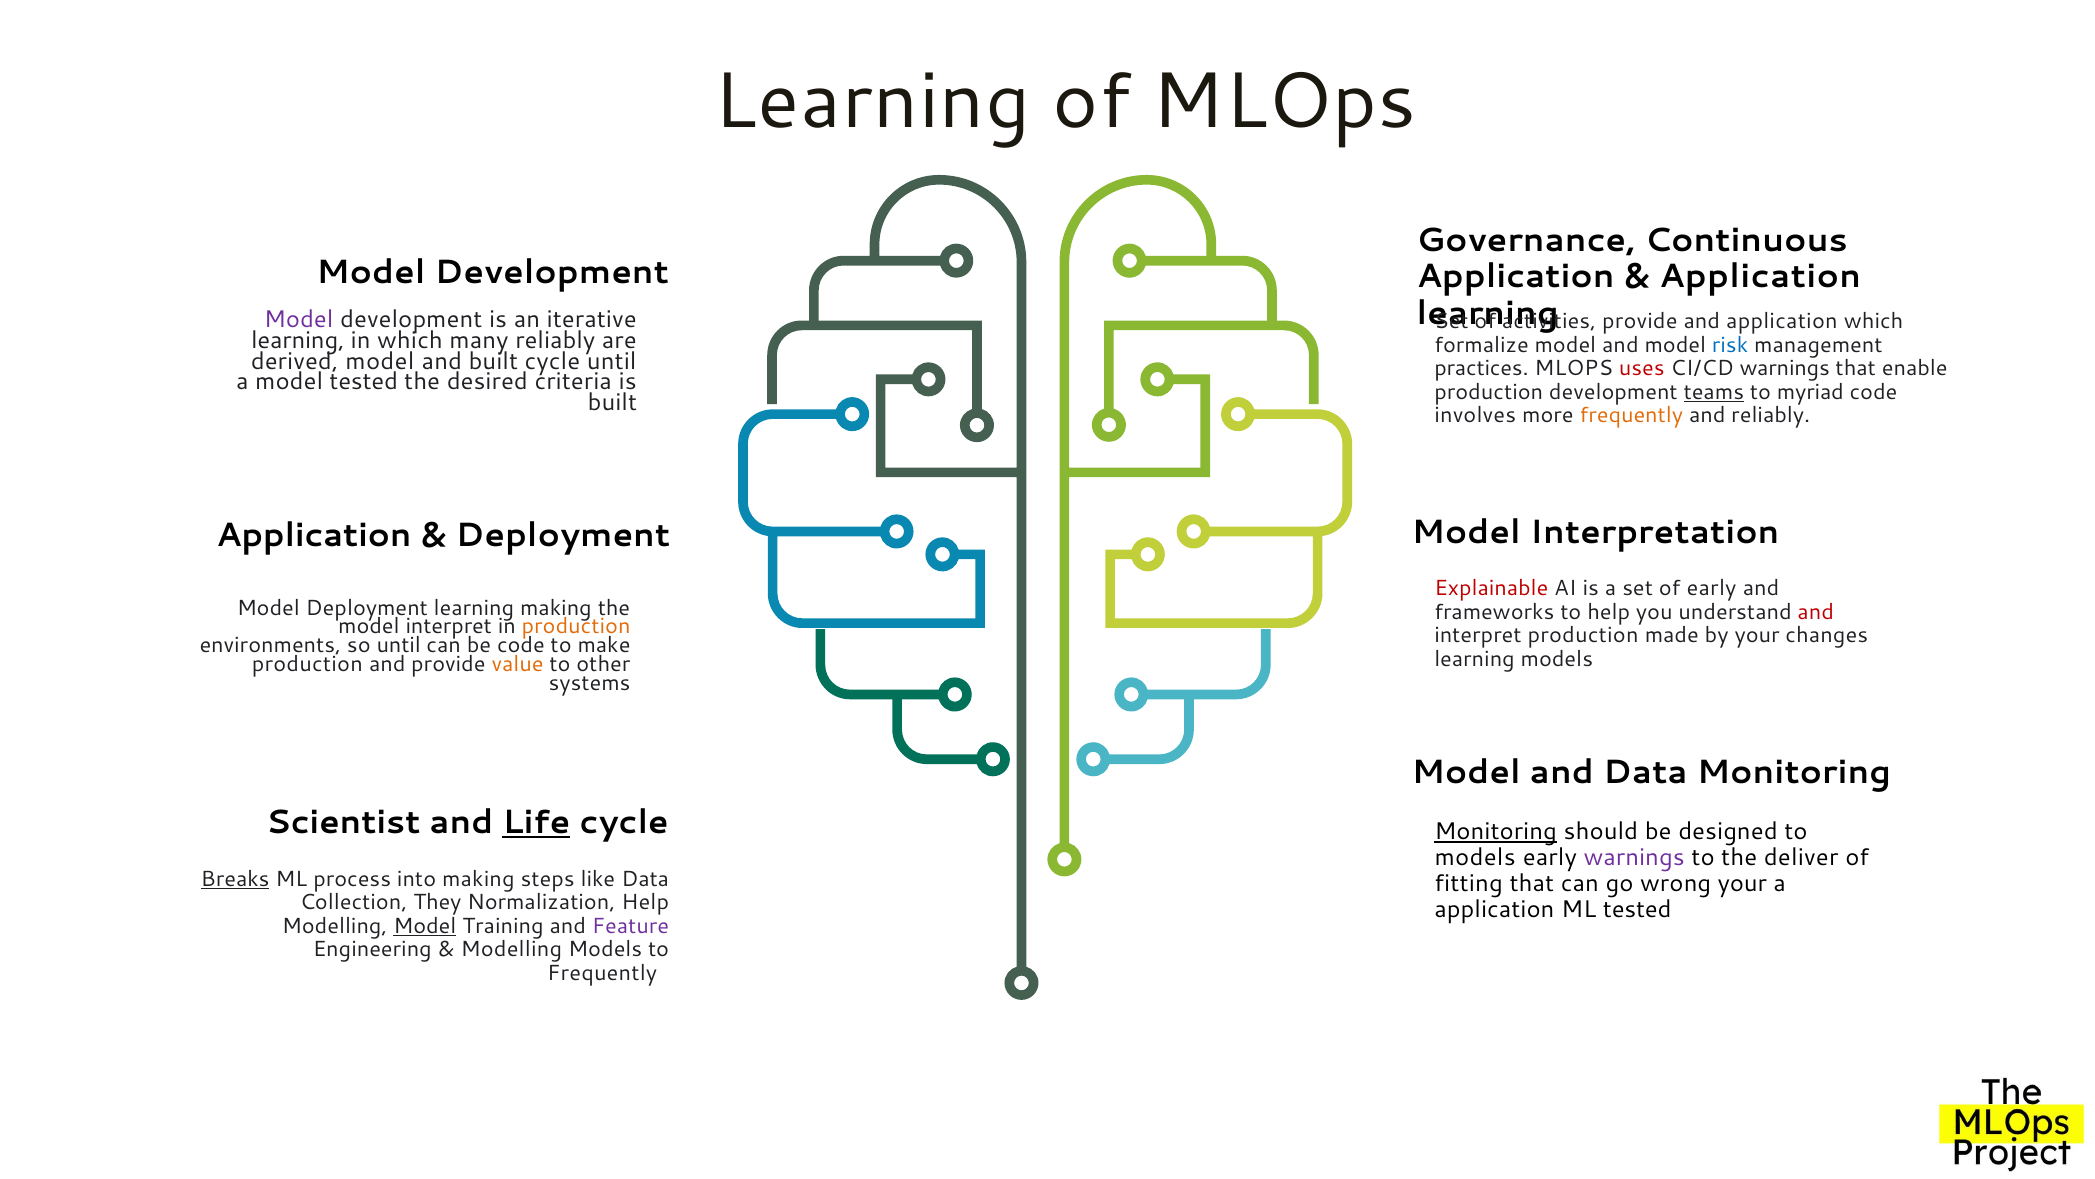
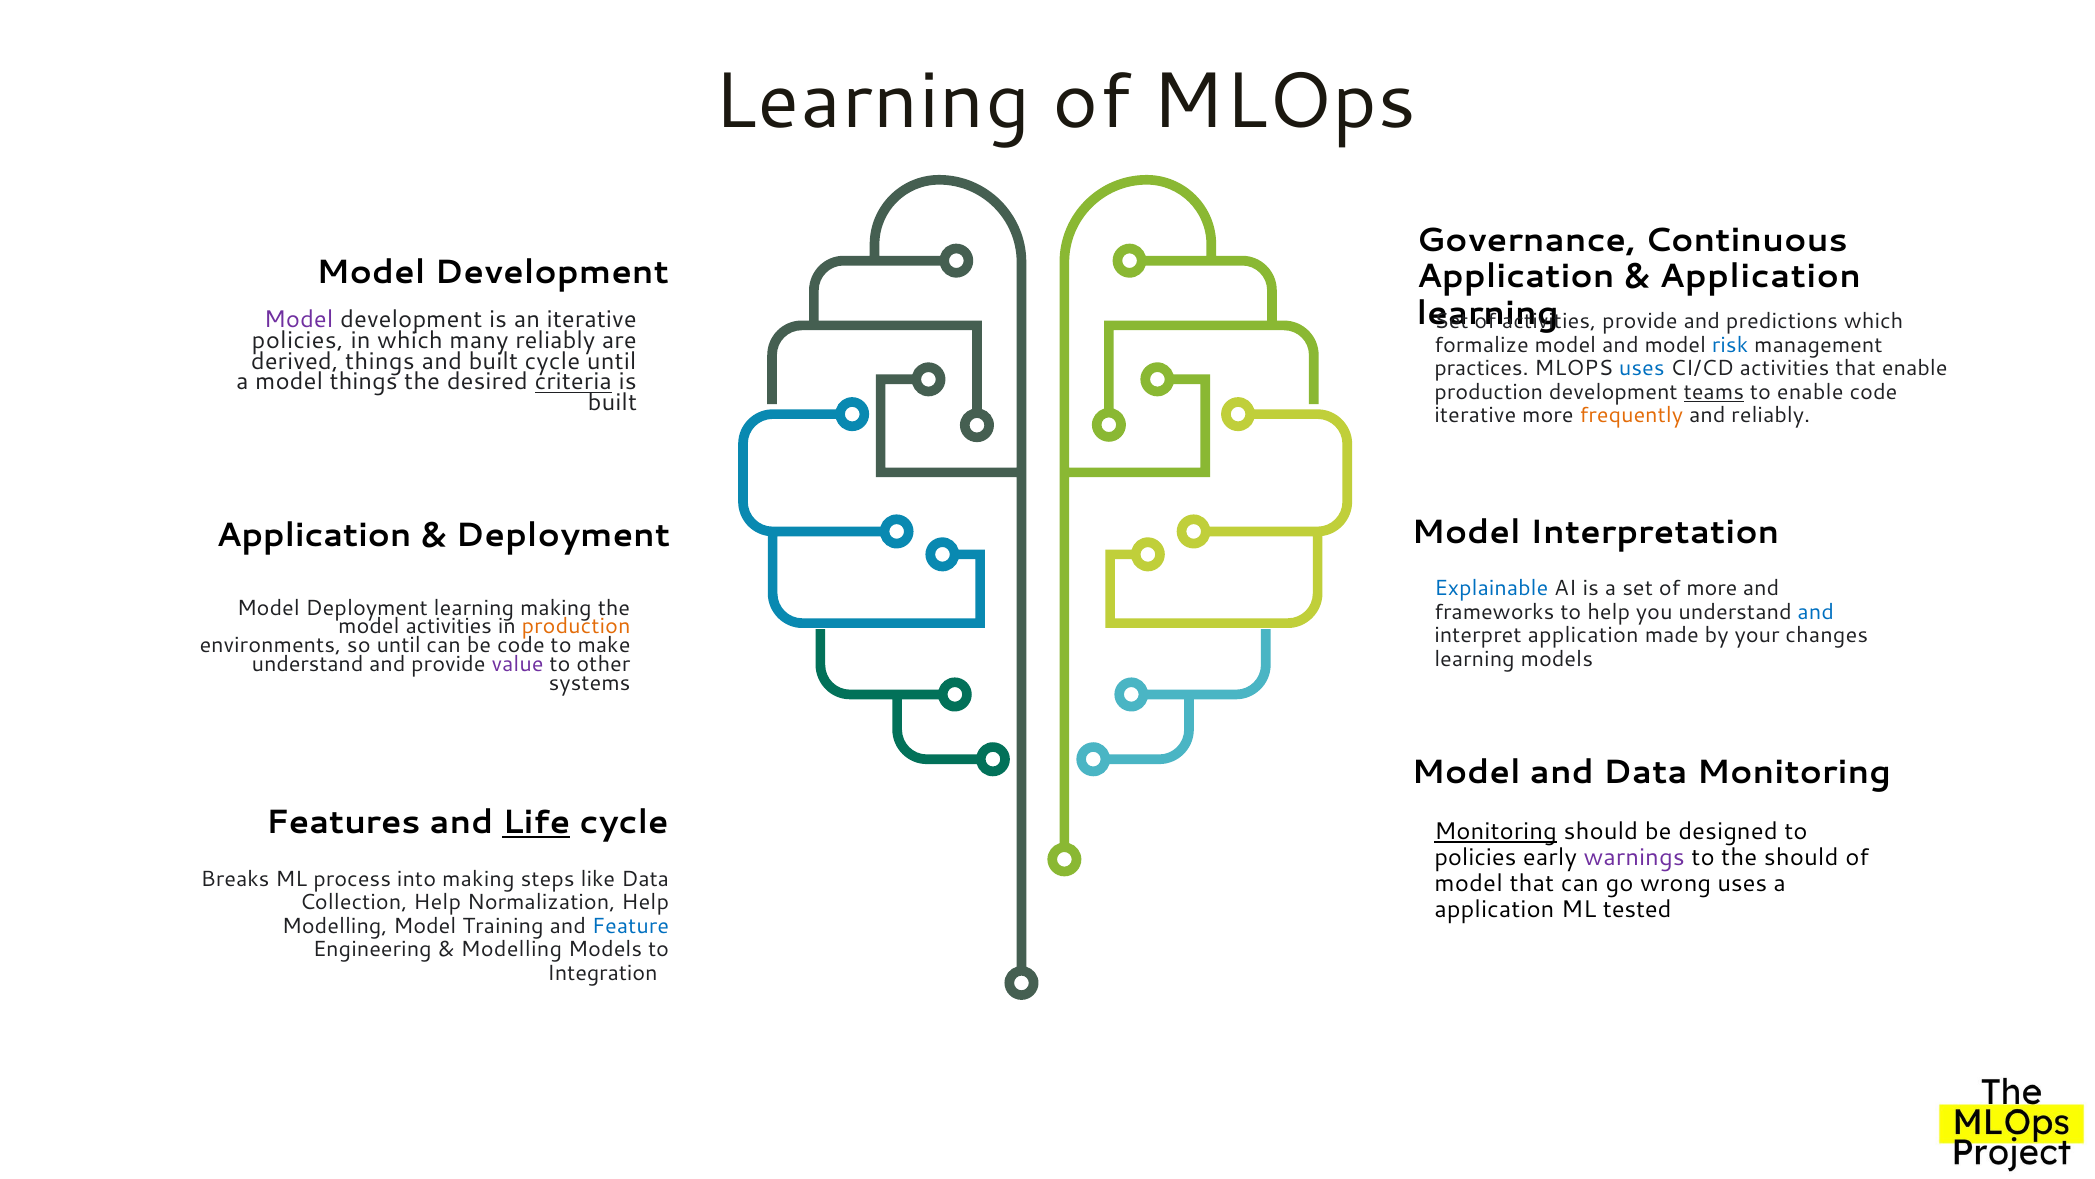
and application: application -> predictions (1782, 321)
learning: learning -> policies (298, 340)
derived model: model -> things (380, 361)
uses colour: red -> blue (1642, 368)
CI/CD warnings: warnings -> activities (1784, 368)
model tested: tested -> things (364, 382)
criteria underline: none -> present (573, 382)
to myriad: myriad -> enable (1810, 392)
involves: involves -> iterative (1475, 415)
Explainable colour: red -> blue (1491, 588)
of early: early -> more (1712, 588)
and colour: red -> blue (1816, 612)
model interpret: interpret -> activities (449, 626)
interpret production: production -> application (1583, 635)
production: production -> understand (308, 664)
value colour: orange -> purple (518, 664)
Scientist: Scientist -> Features (343, 822)
models: models -> policies (1475, 857)
the deliver: deliver -> should (1801, 857)
Breaks underline: present -> none (235, 879)
fitting: fitting -> model (1469, 883)
wrong your: your -> uses (1742, 883)
Collection They: They -> Help (437, 902)
Model underline: present -> none (425, 926)
Feature colour: purple -> blue (631, 926)
Frequently: Frequently -> Integration (602, 973)
